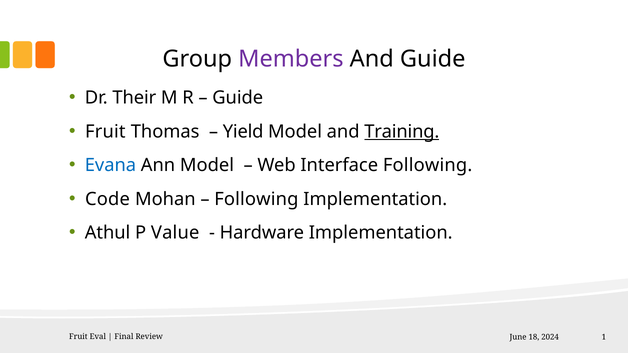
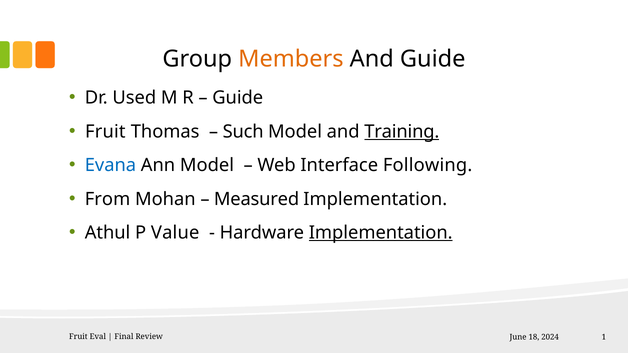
Members colour: purple -> orange (291, 59)
Their: Their -> Used (134, 98)
Yield: Yield -> Such (243, 132)
Code: Code -> From (108, 199)
Following: Following -> Measured (257, 199)
Implementation underline: none -> present (381, 233)
